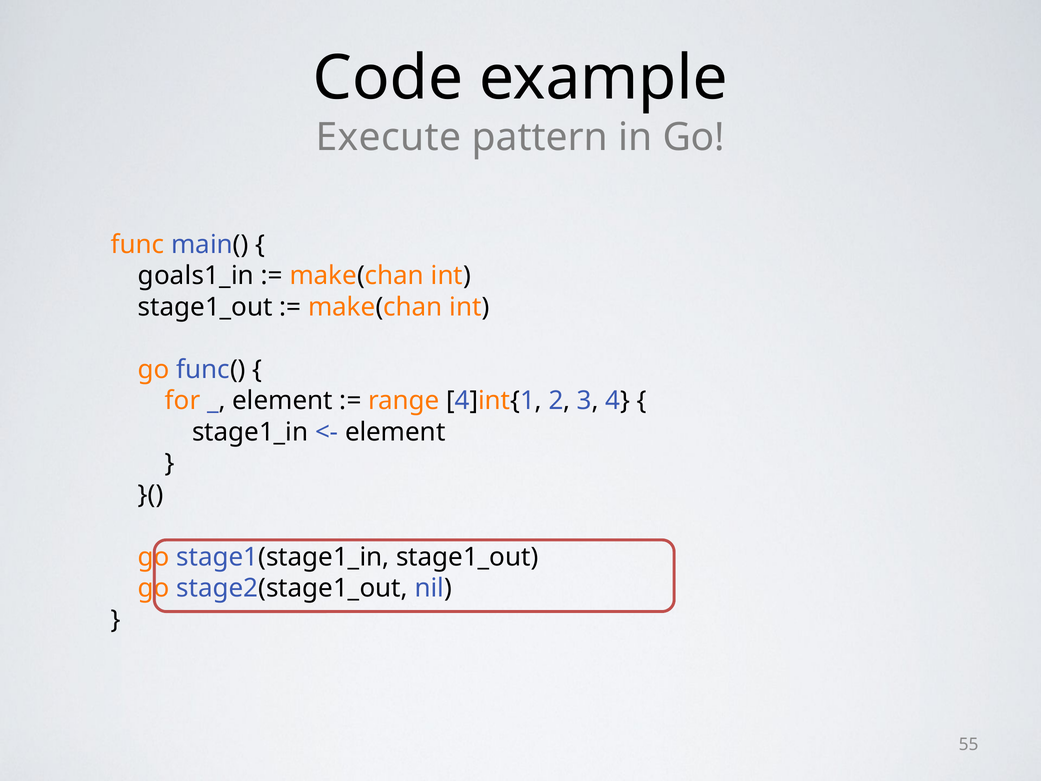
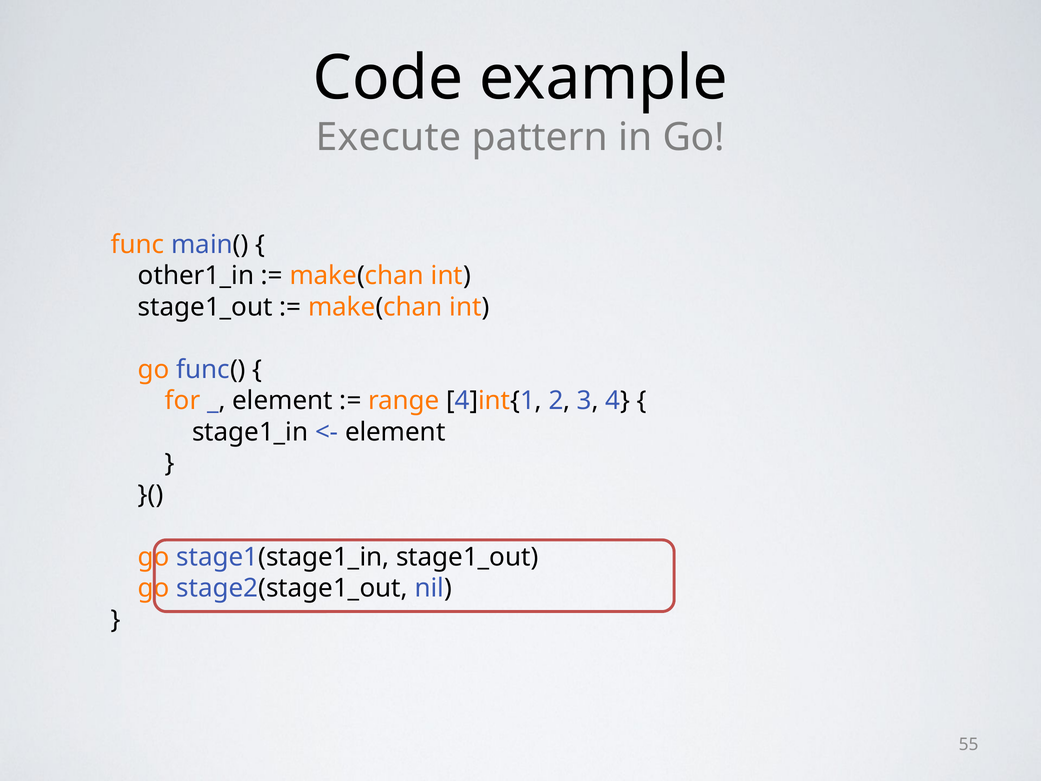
goals1_in: goals1_in -> other1_in (196, 276)
